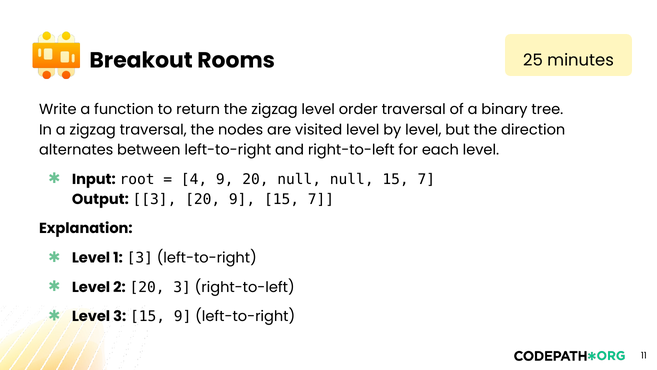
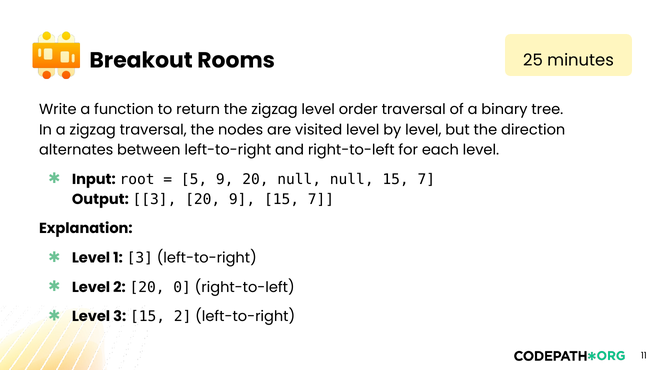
4: 4 -> 5 (194, 179)
20 3: 3 -> 0 (182, 287)
15 9: 9 -> 2 (183, 316)
